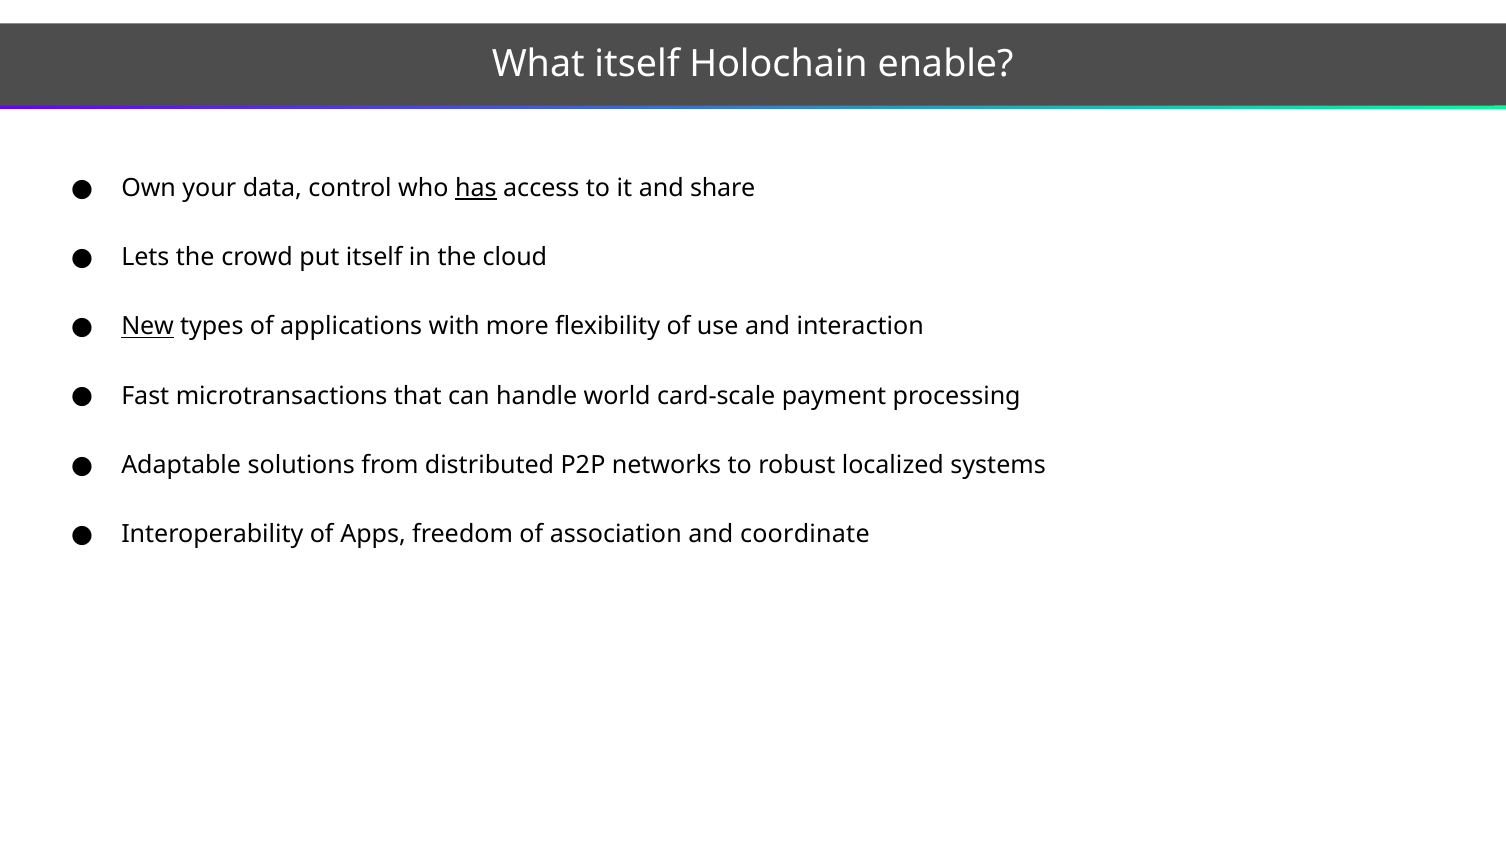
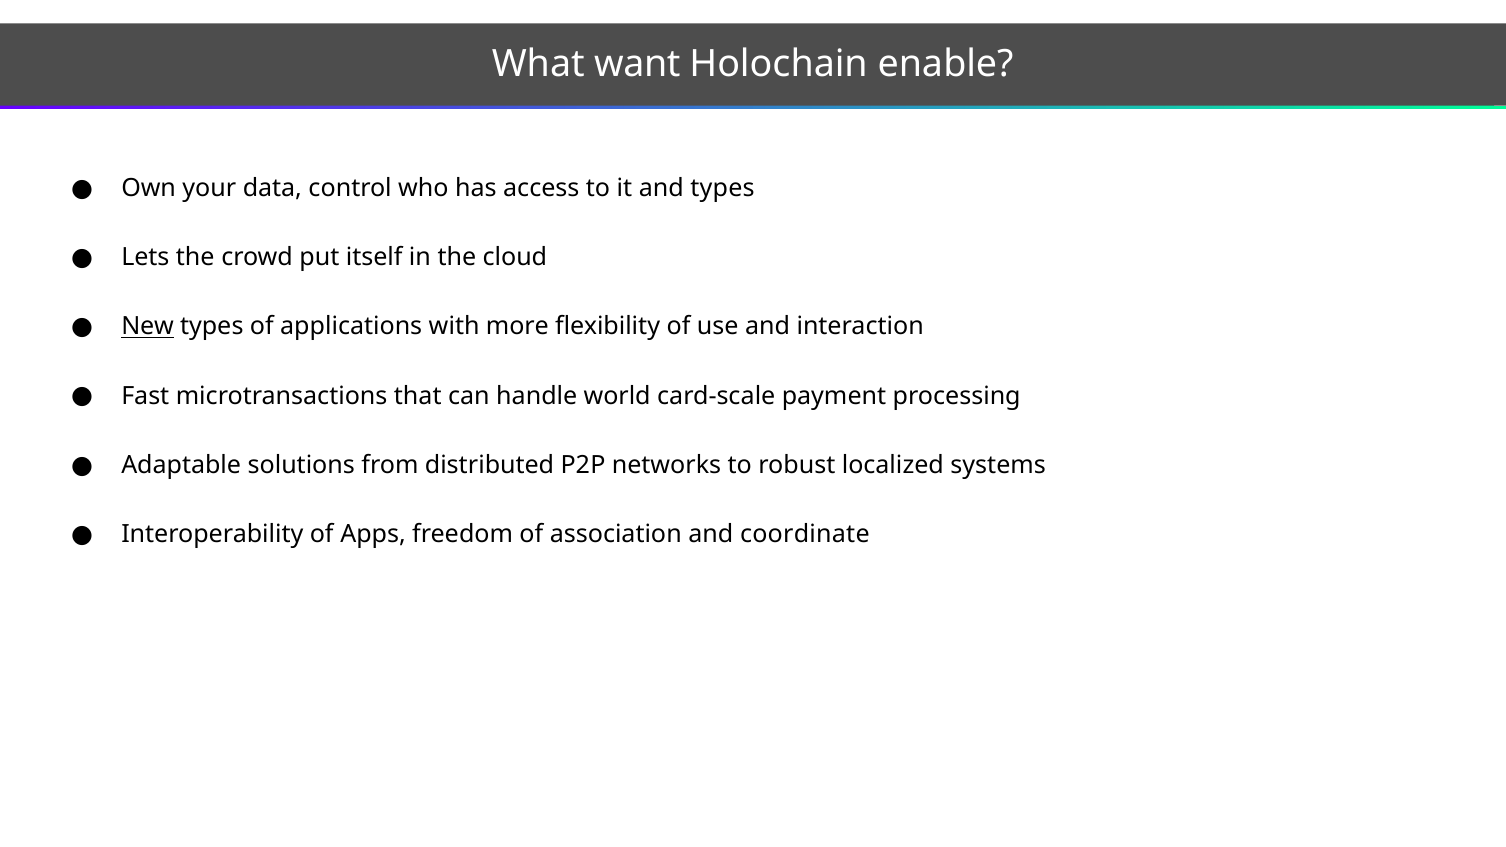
What itself: itself -> want (637, 64)
has underline: present -> none (476, 188)
and share: share -> types (723, 188)
